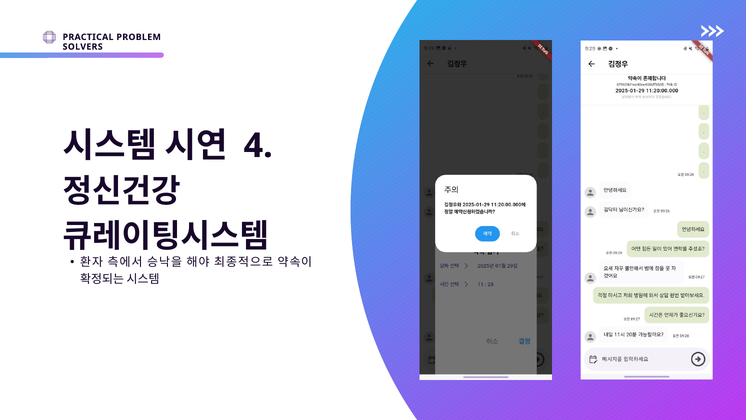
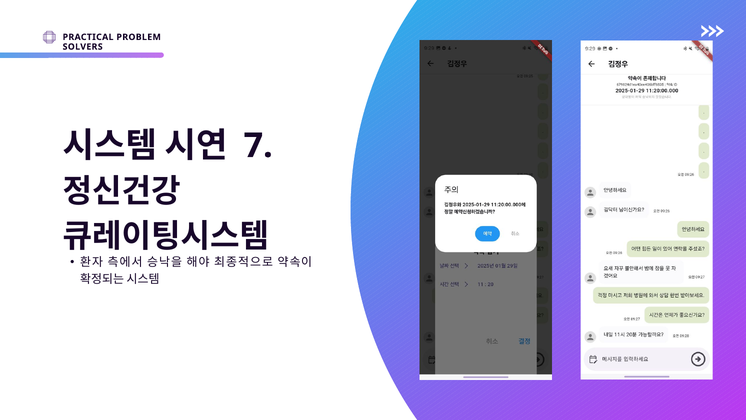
4: 4 -> 7 (258, 146)
